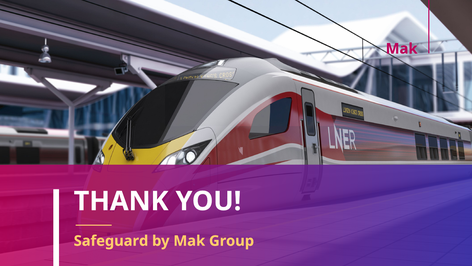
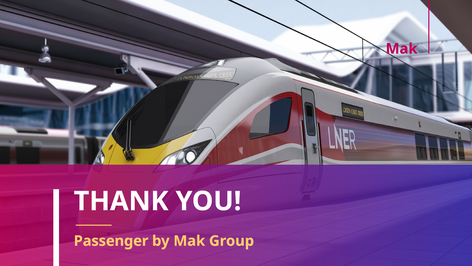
Safeguard: Safeguard -> Passenger (111, 240)
